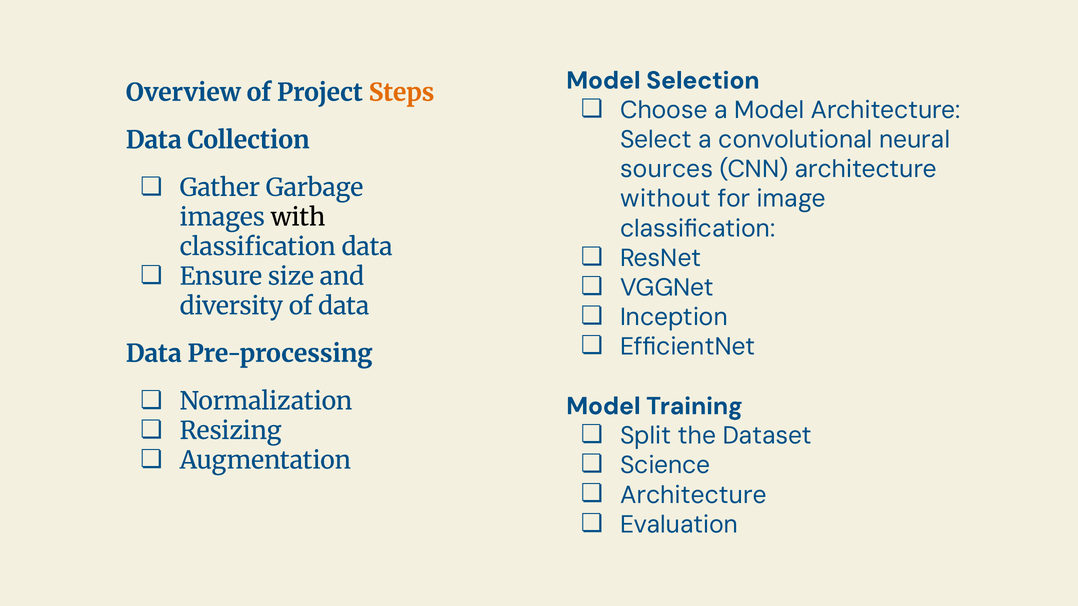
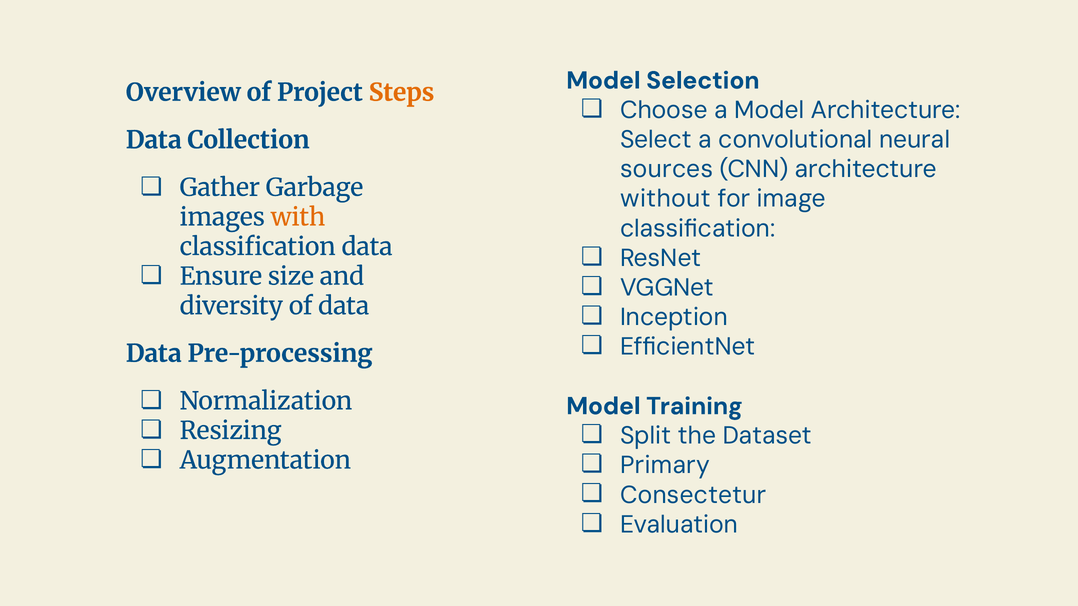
with colour: black -> orange (298, 218)
Science: Science -> Primary (665, 466)
Architecture: Architecture -> Consectetur (693, 495)
